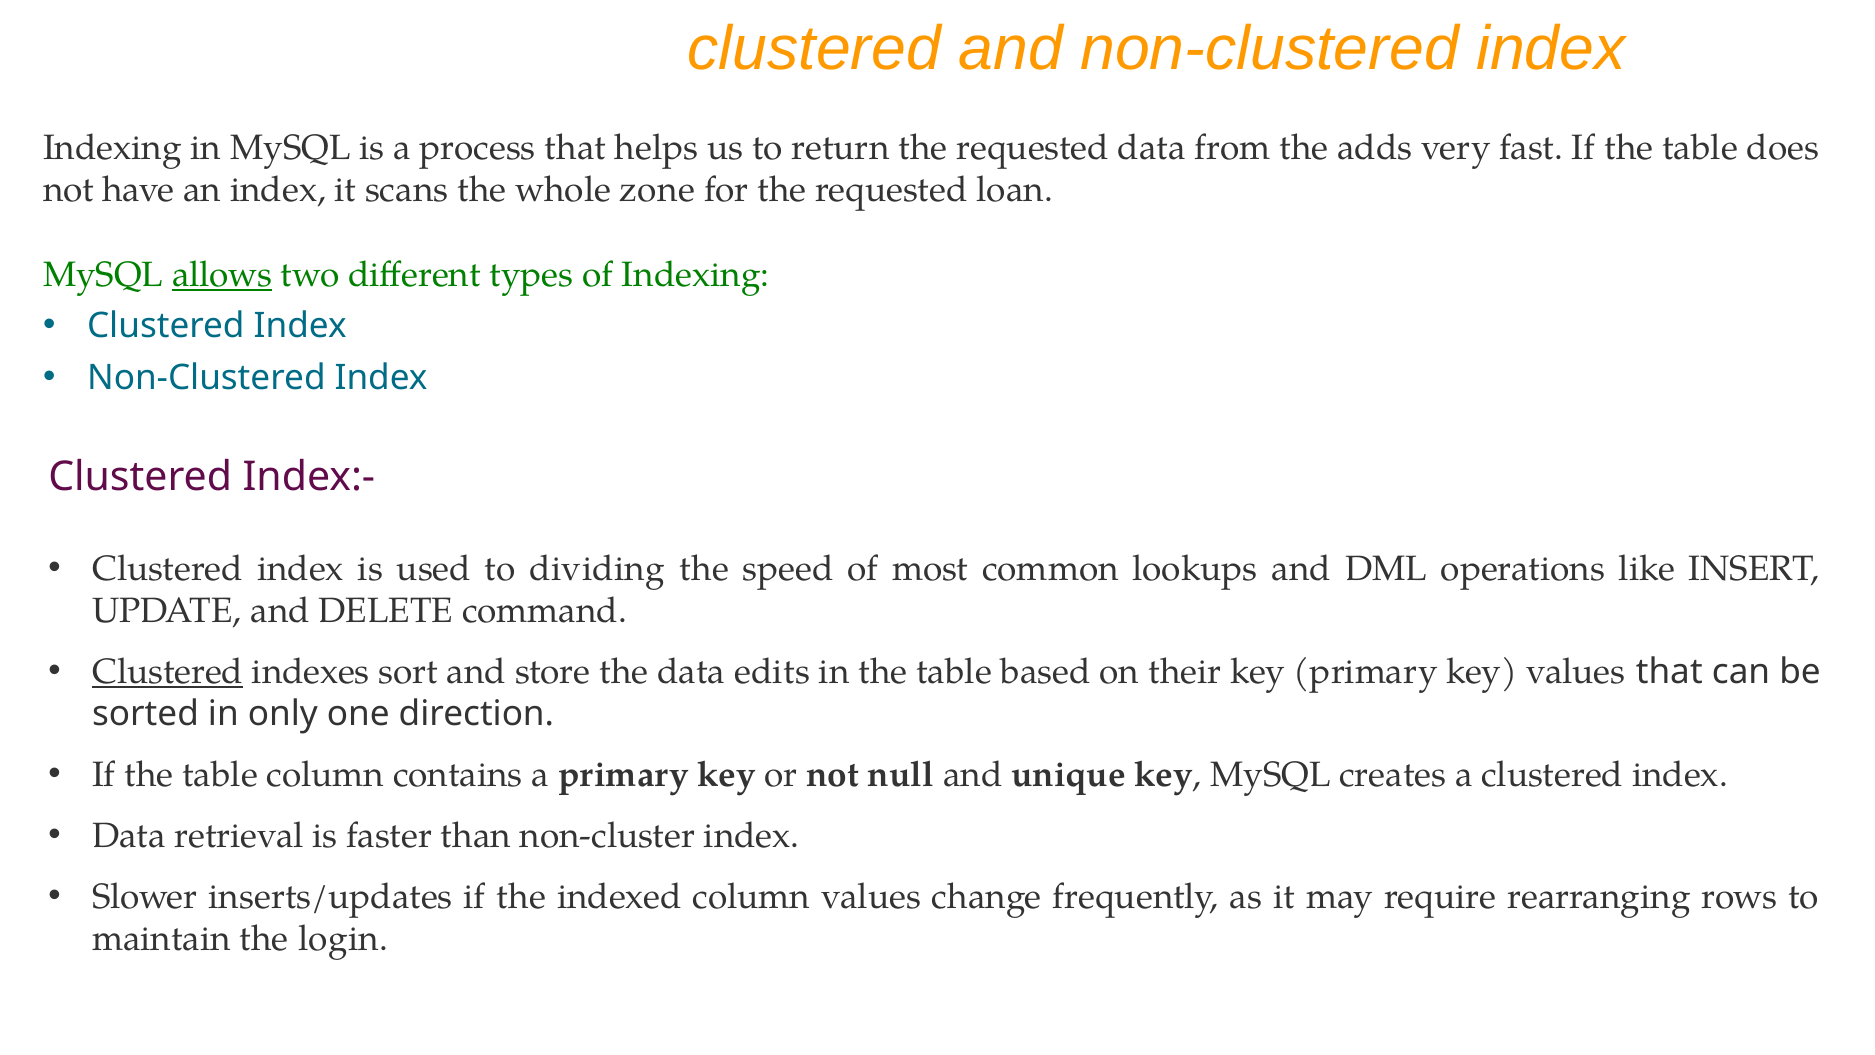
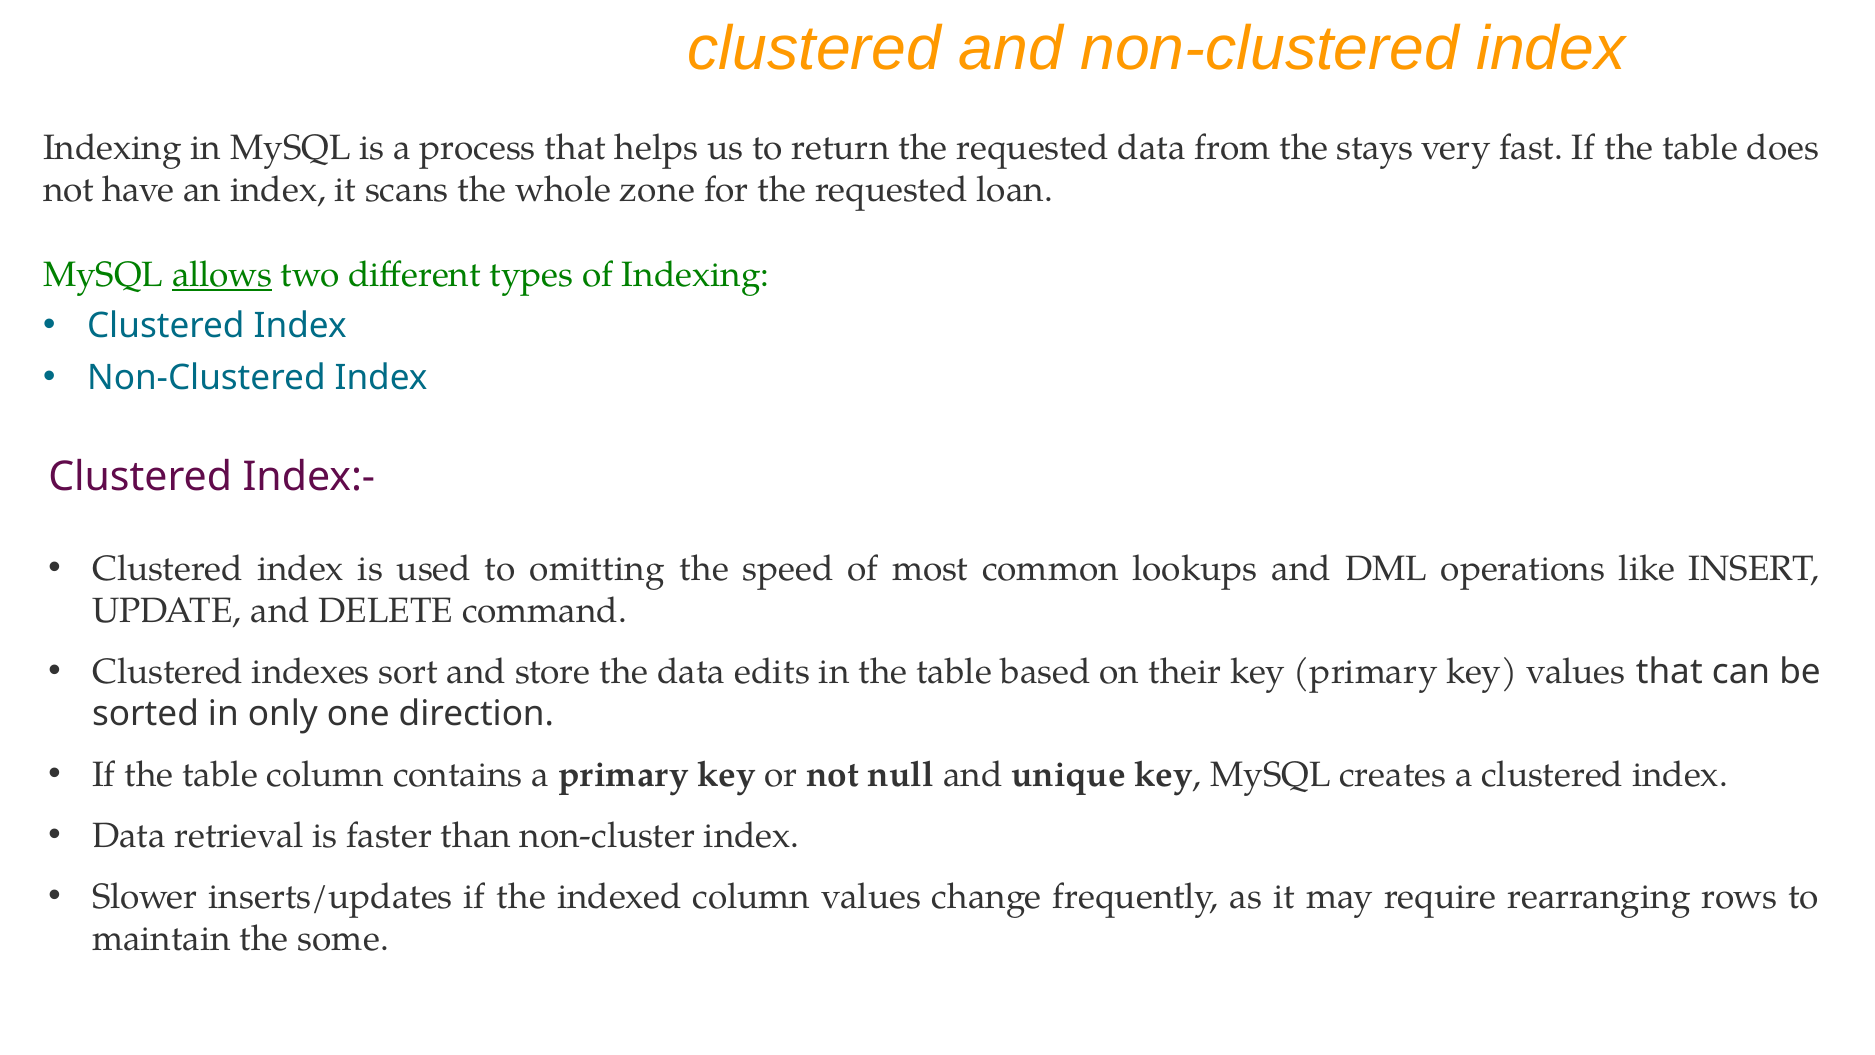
adds: adds -> stays (1375, 148)
dividing: dividing -> omitting (597, 569)
Clustered underline: present -> none (168, 672)
login: login -> some (343, 939)
